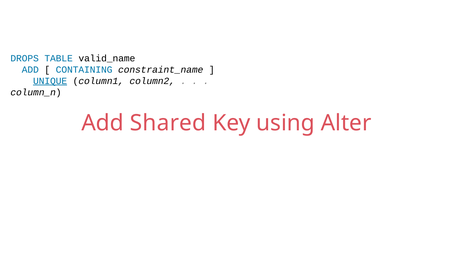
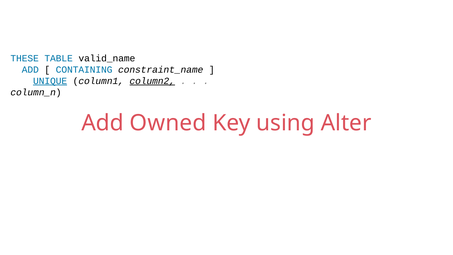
DROPS: DROPS -> THESE (25, 58)
column2 underline: none -> present (152, 81)
Shared: Shared -> Owned (168, 123)
